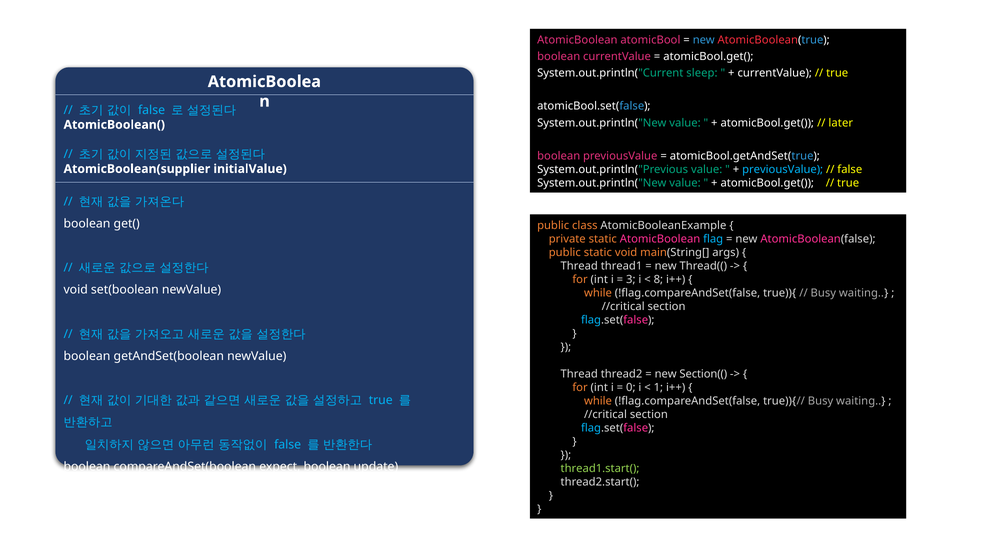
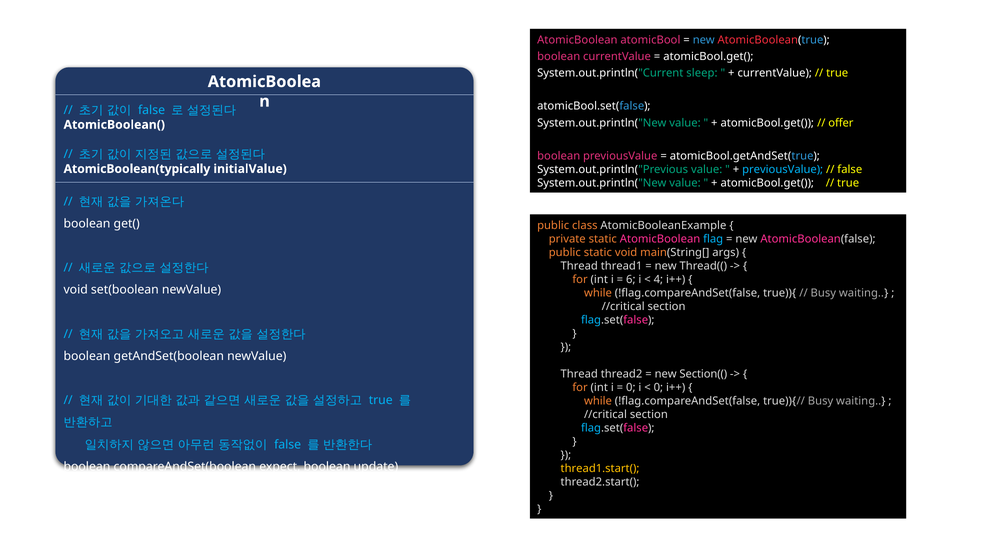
later: later -> offer (841, 123)
AtomicBoolean(supplier: AtomicBoolean(supplier -> AtomicBoolean(typically (137, 169)
3: 3 -> 6 (631, 280)
8: 8 -> 4 (658, 280)
1: 1 -> 0 (658, 388)
thread1.start( colour: light green -> yellow (600, 469)
